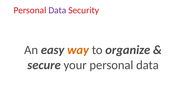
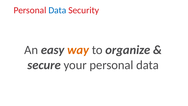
Data colour: purple -> blue (57, 10)
